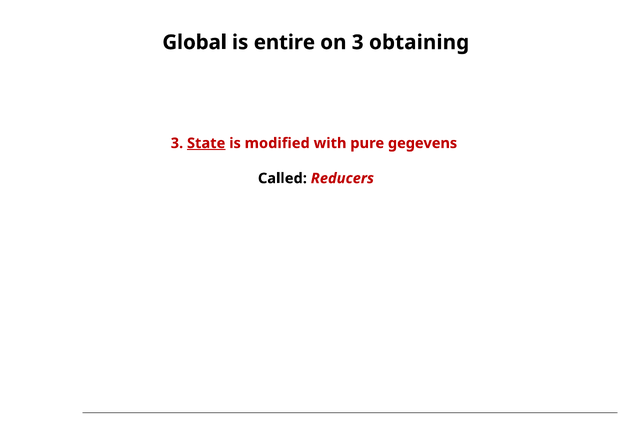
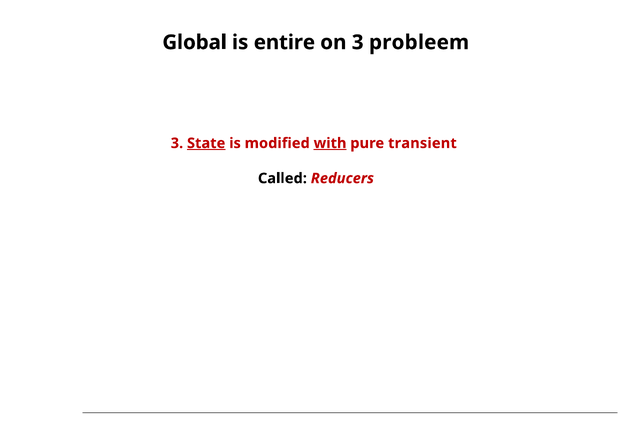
obtaining: obtaining -> probleem (419, 42)
with underline: none -> present (330, 143)
gegevens: gegevens -> transient (422, 143)
